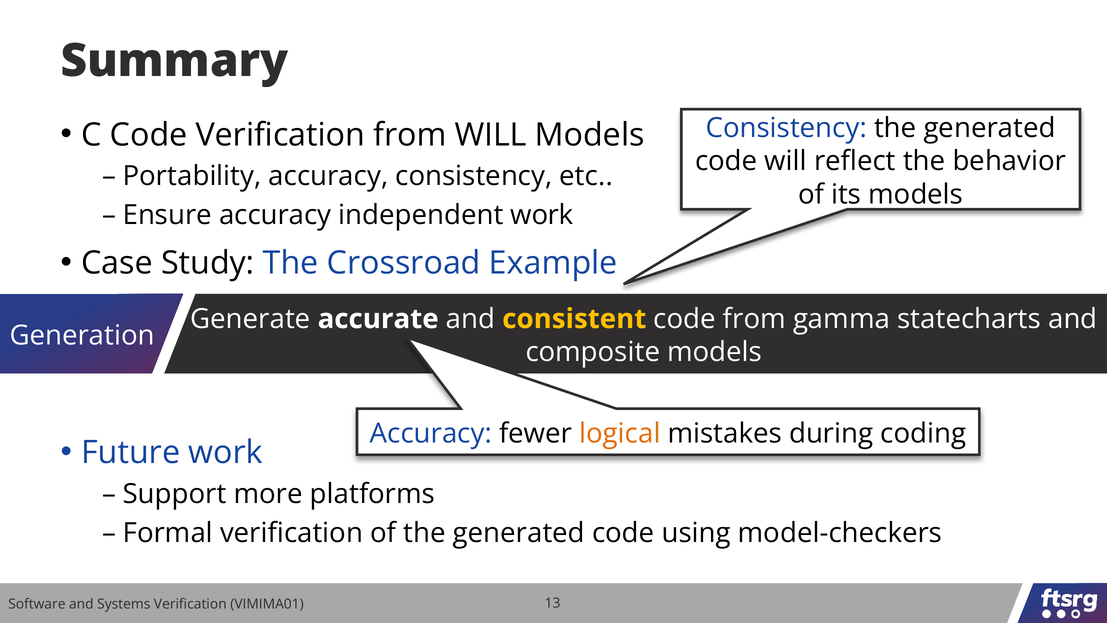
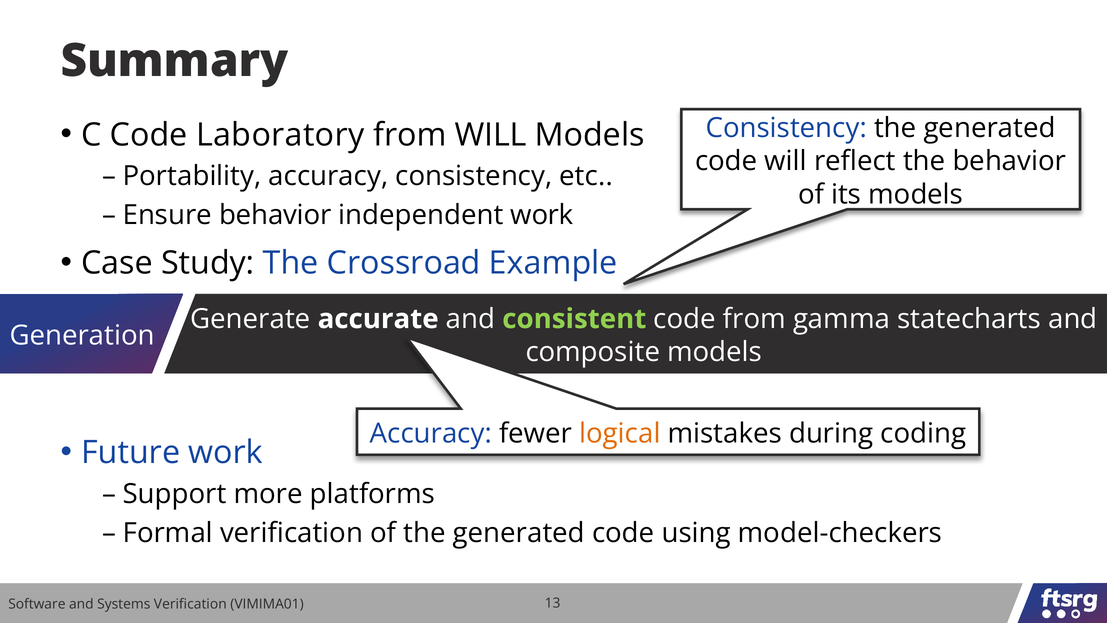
Code Verification: Verification -> Laboratory (280, 135)
Ensure accuracy: accuracy -> behavior (275, 215)
consistent colour: yellow -> light green (574, 319)
